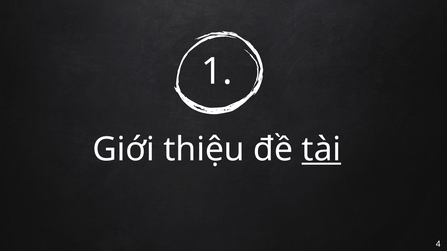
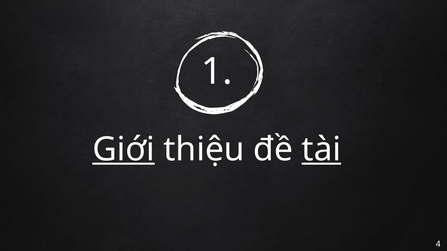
Giới underline: none -> present (124, 150)
